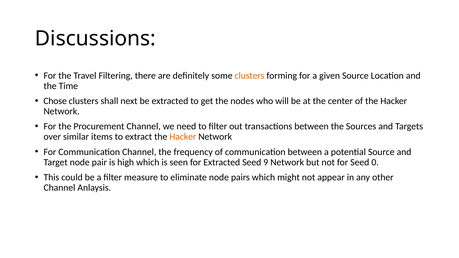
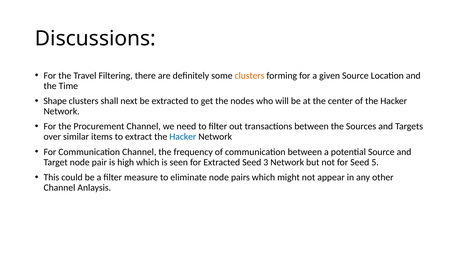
Chose: Chose -> Shape (55, 101)
Hacker colour: orange -> blue (183, 137)
9: 9 -> 3 (266, 162)
0: 0 -> 5 (375, 162)
